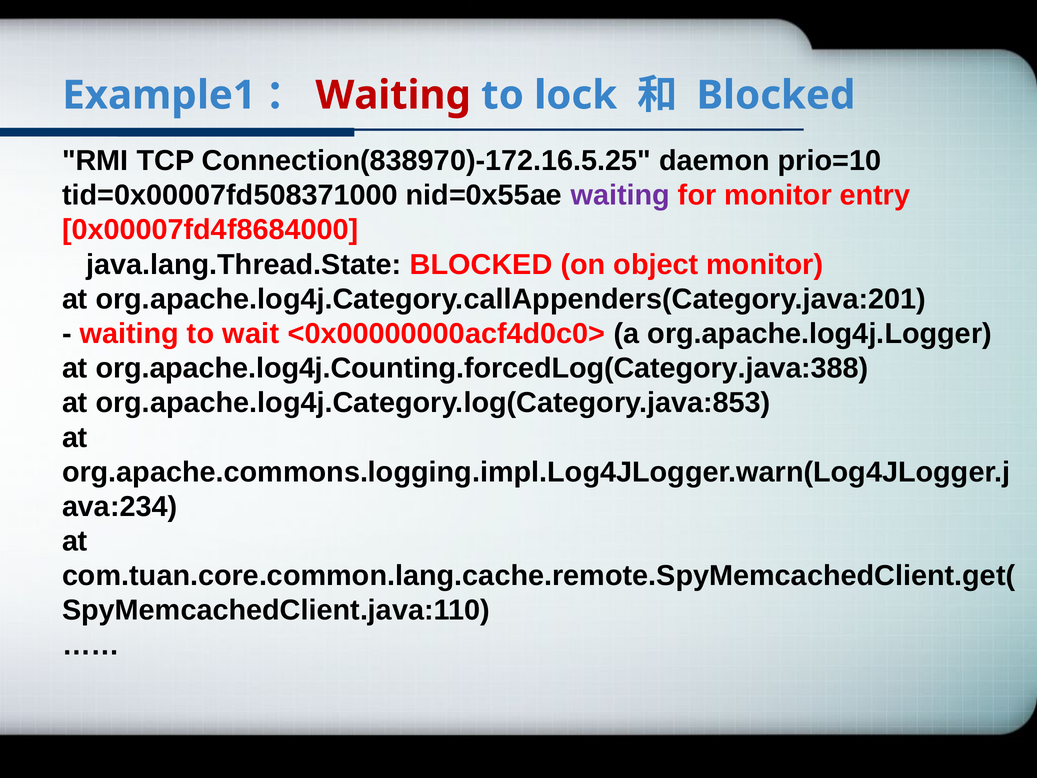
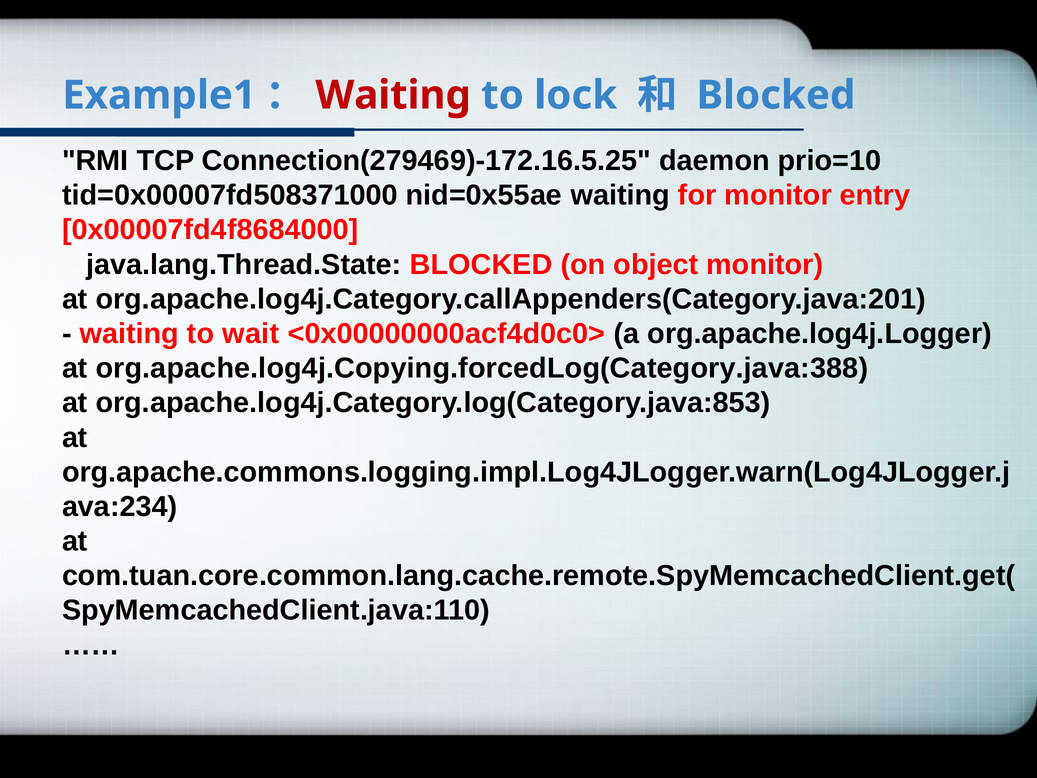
Connection(838970)-172.16.5.25: Connection(838970)-172.16.5.25 -> Connection(279469)-172.16.5.25 (426, 161)
waiting colour: purple -> black (620, 195)
org.apache.log4j.Counting.forcedLog(Category.java:388: org.apache.log4j.Counting.forcedLog(Category.java:388 -> org.apache.log4j.Copying.forcedLog(Category.java:388 (482, 368)
